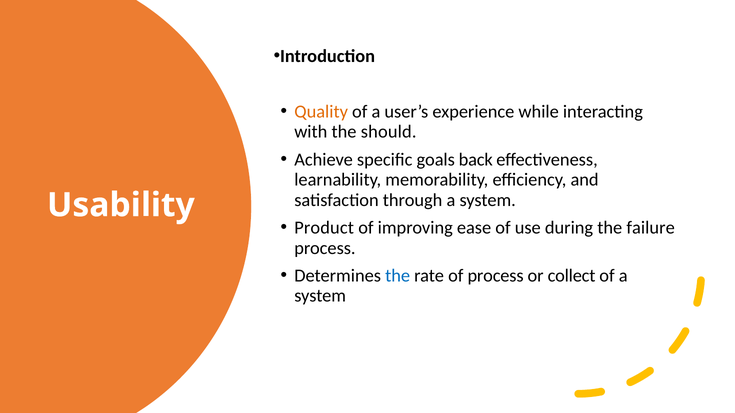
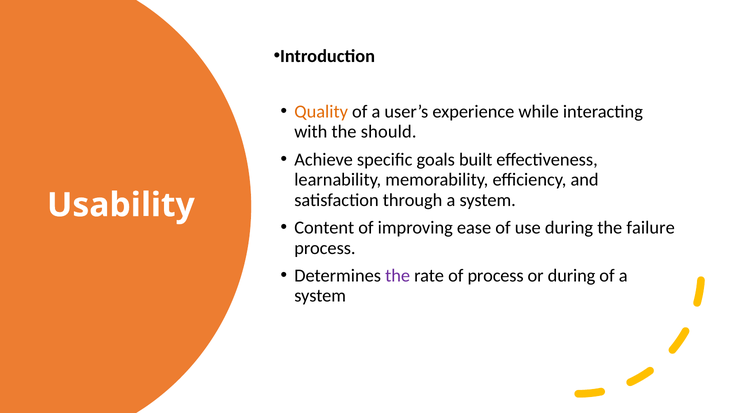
back: back -> built (476, 160)
Product: Product -> Content (324, 228)
the colour: blue -> purple (398, 276)
or collect: collect -> during (572, 276)
